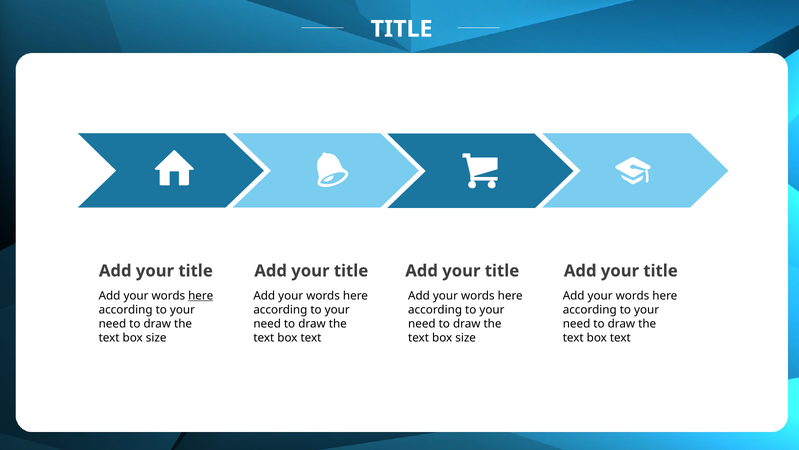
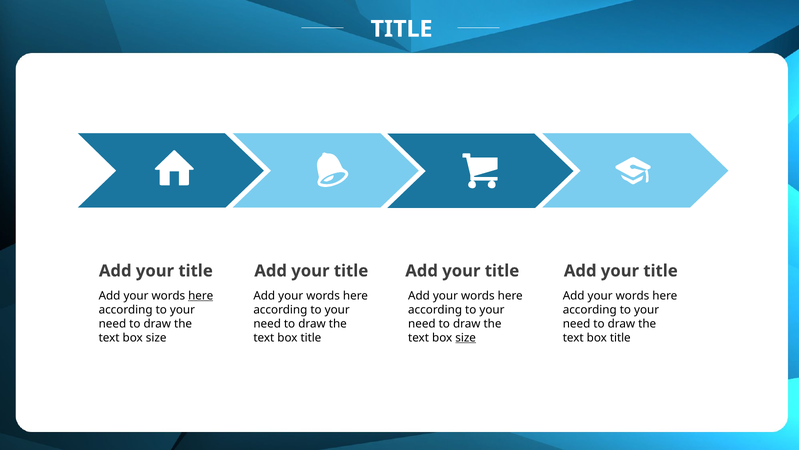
text: text -> title (311, 337)
size underline: none -> present (466, 337)
text: text -> title (620, 337)
